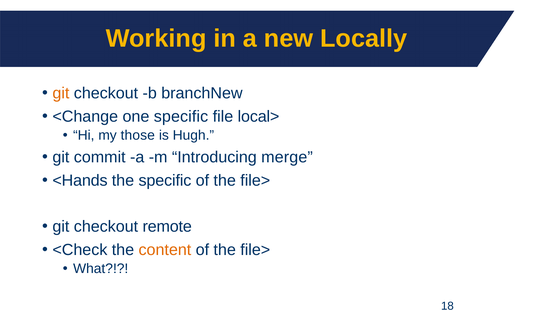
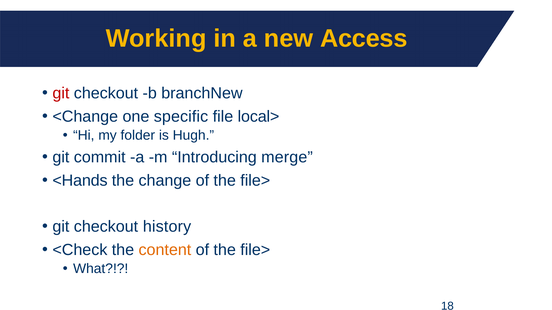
Locally: Locally -> Access (364, 39)
git colour: orange -> red (61, 93)
those: those -> folder (138, 136)
the specific: specific -> change (165, 181)
remote: remote -> history (167, 227)
